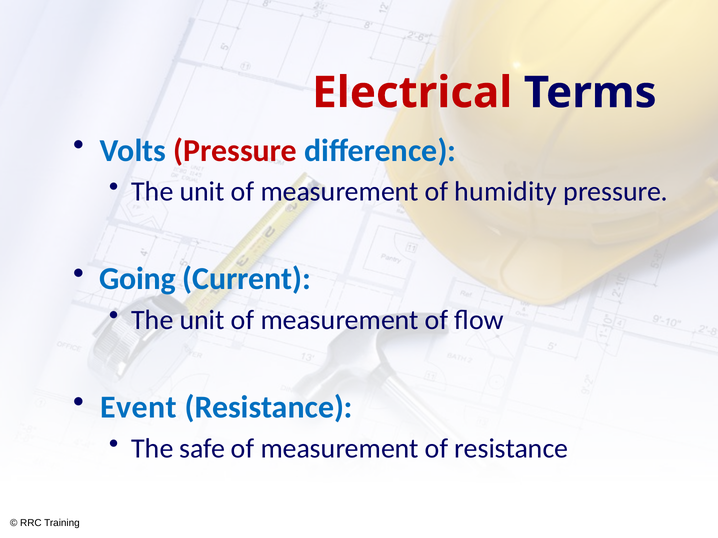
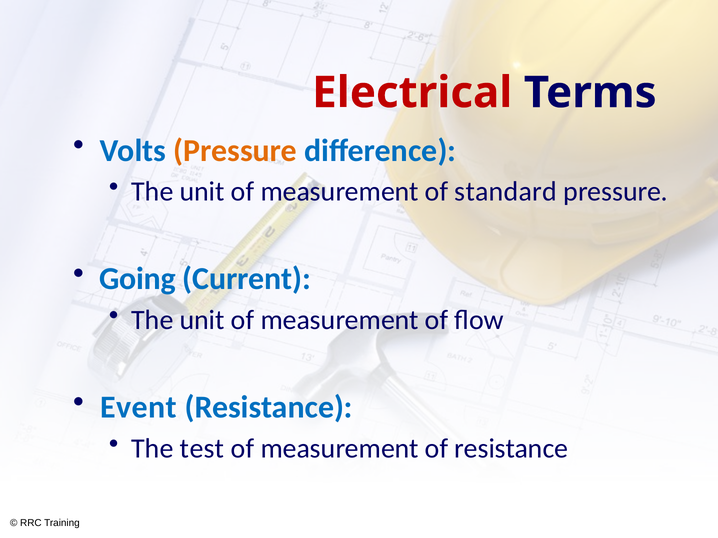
Pressure colour: red -> orange (235, 151)
humidity: humidity -> standard (506, 192)
safe: safe -> test (202, 449)
